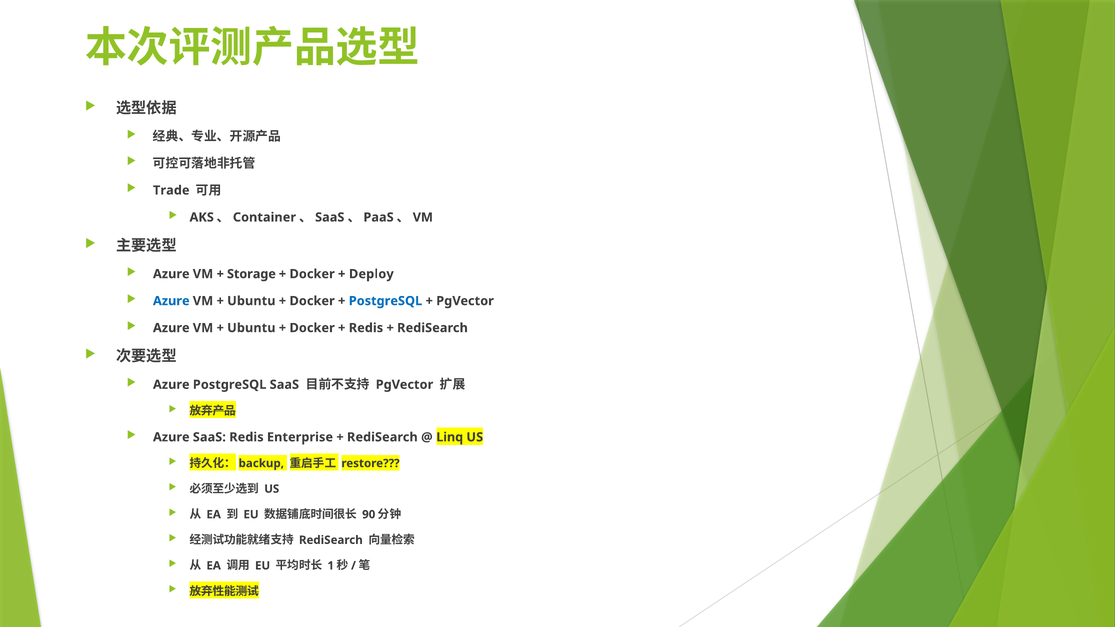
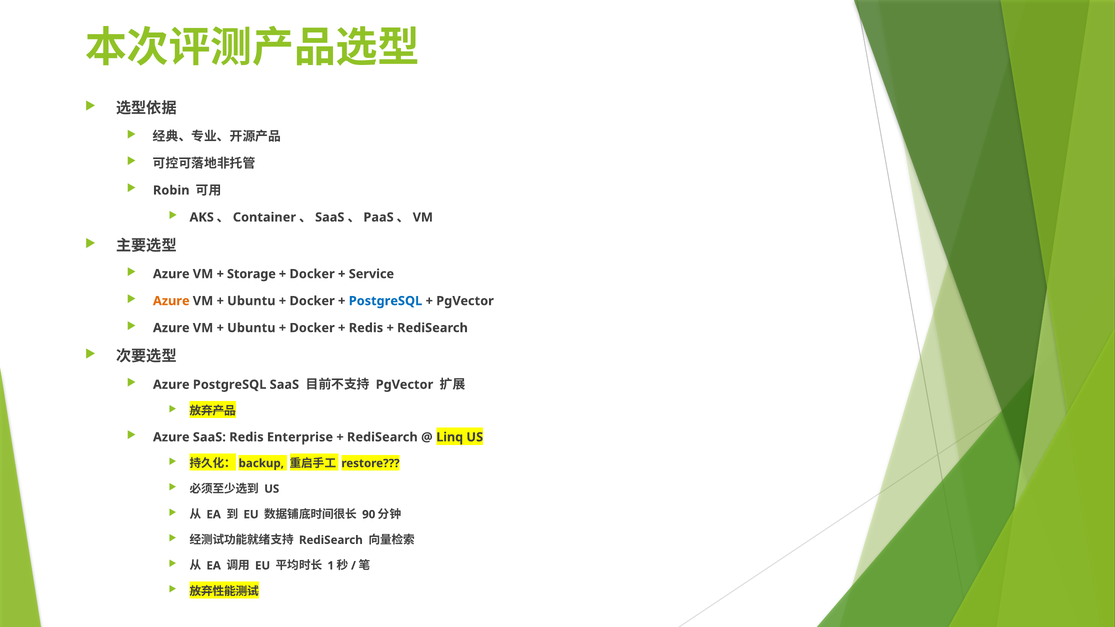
Trade: Trade -> Robin (171, 190)
Deploy: Deploy -> Service (371, 274)
Azure colour: blue -> orange (171, 301)
